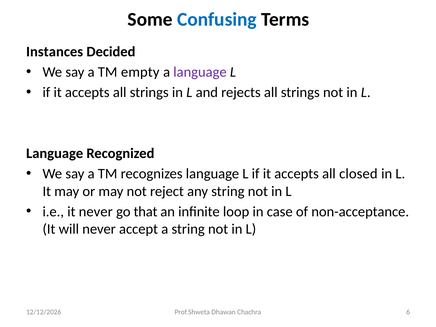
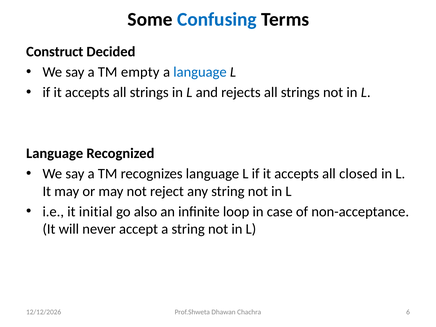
Instances: Instances -> Construct (55, 52)
language colour: purple -> blue (200, 72)
it never: never -> initial (96, 212)
that: that -> also (146, 212)
